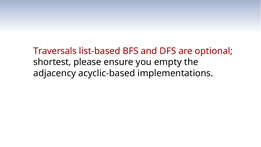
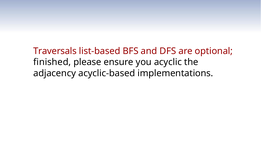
shortest: shortest -> finished (52, 62)
empty: empty -> acyclic (168, 62)
